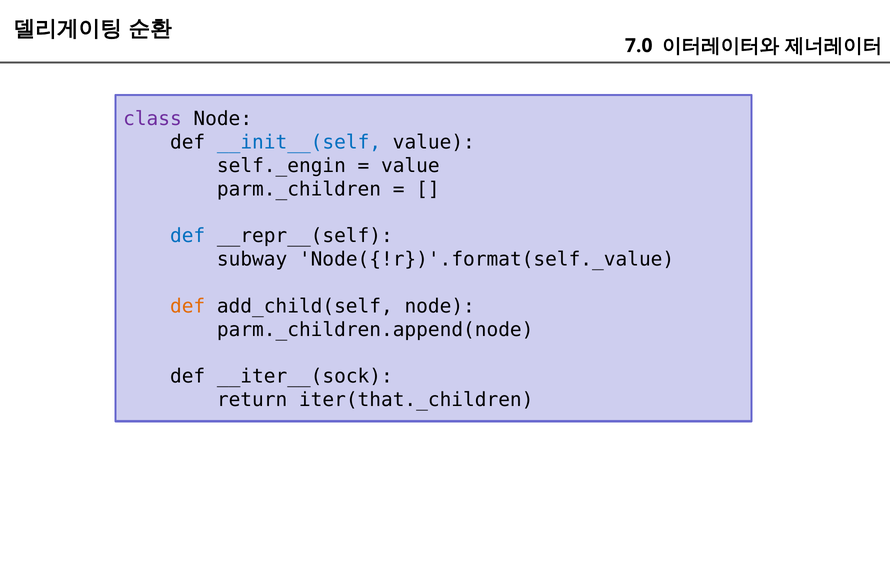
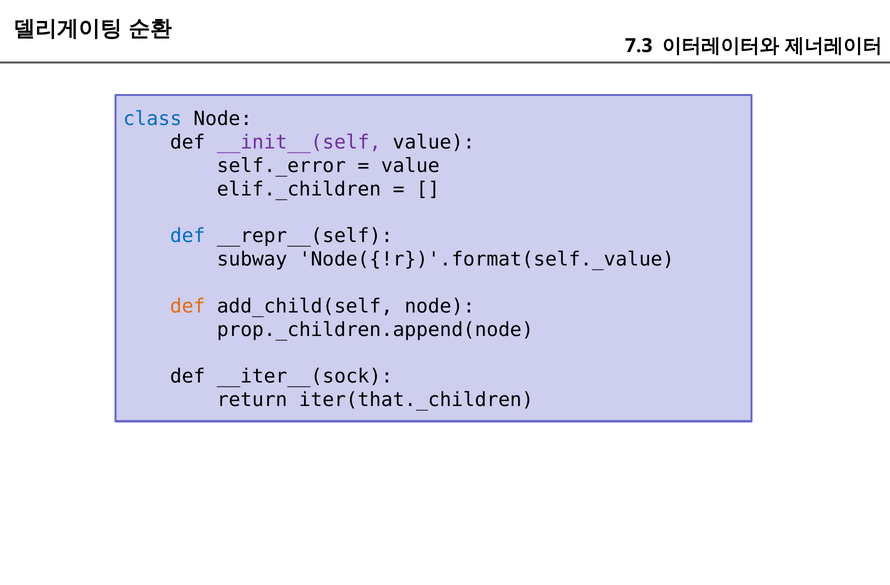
7.0: 7.0 -> 7.3 (639, 46)
class colour: purple -> blue (152, 119)
__init__(self colour: blue -> purple (299, 142)
self._engin: self._engin -> self._error (281, 166)
parm._children: parm._children -> elif._children (299, 189)
parm._children.append(node: parm._children.append(node -> prop._children.append(node (375, 329)
